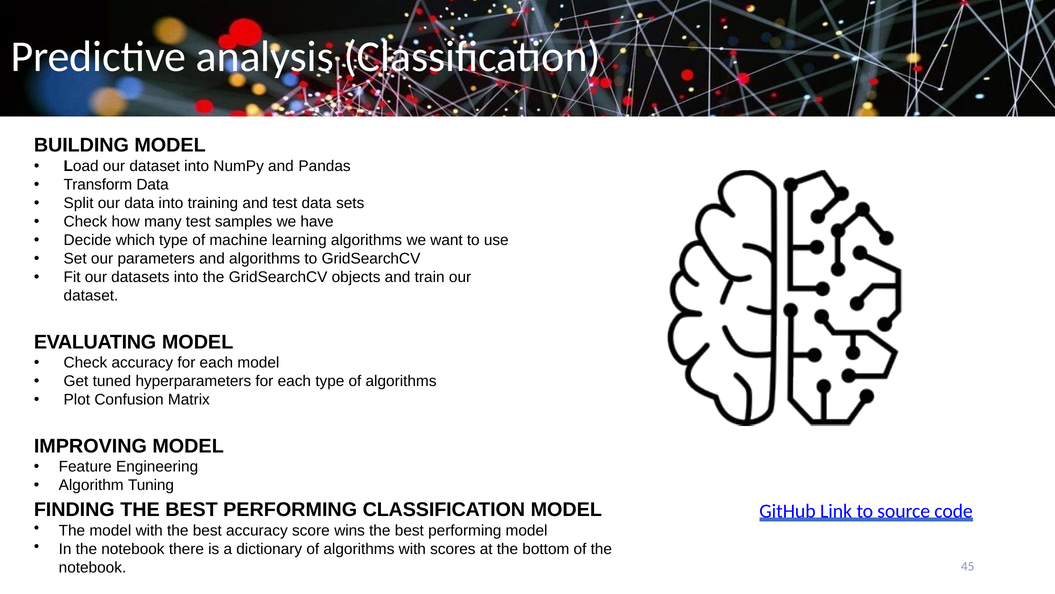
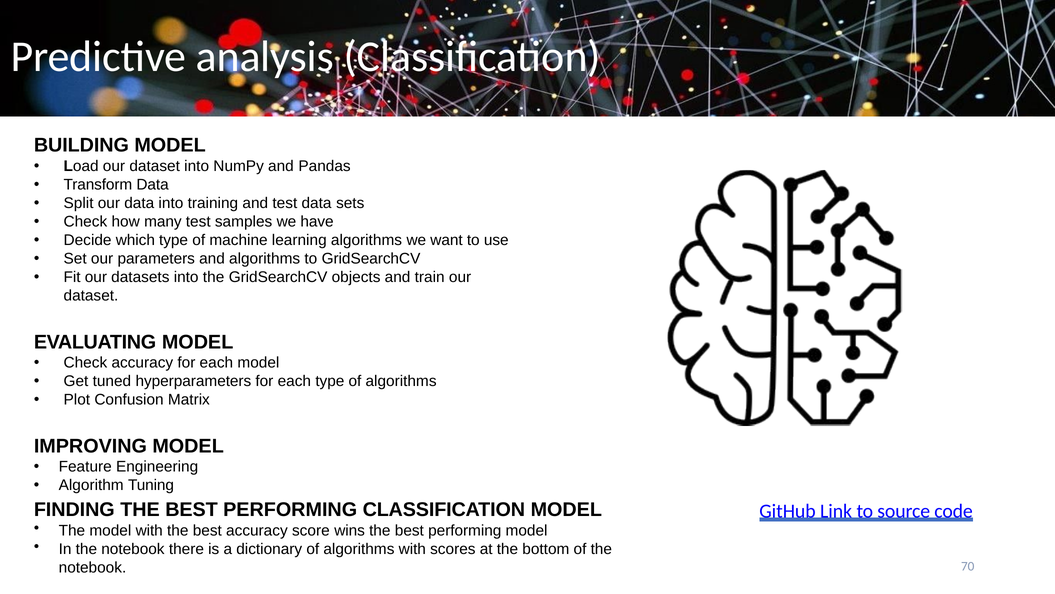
45: 45 -> 70 (968, 566)
